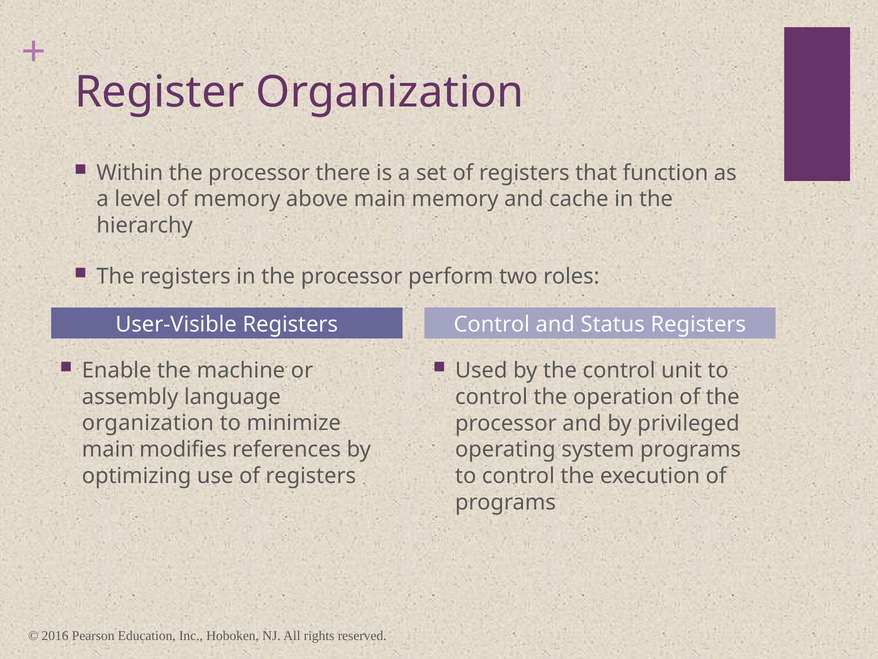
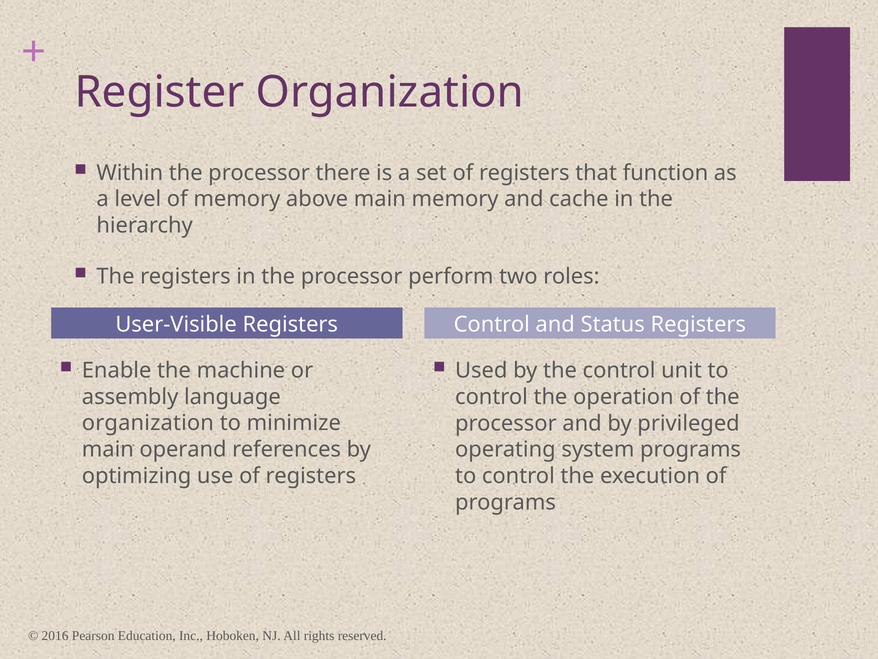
modifies: modifies -> operand (183, 449)
